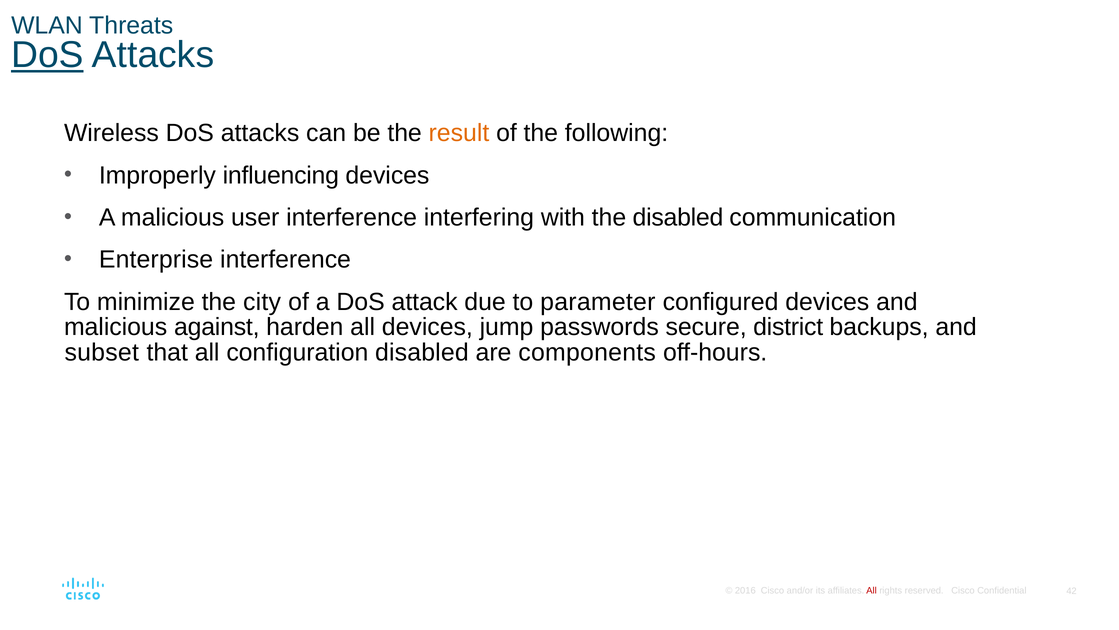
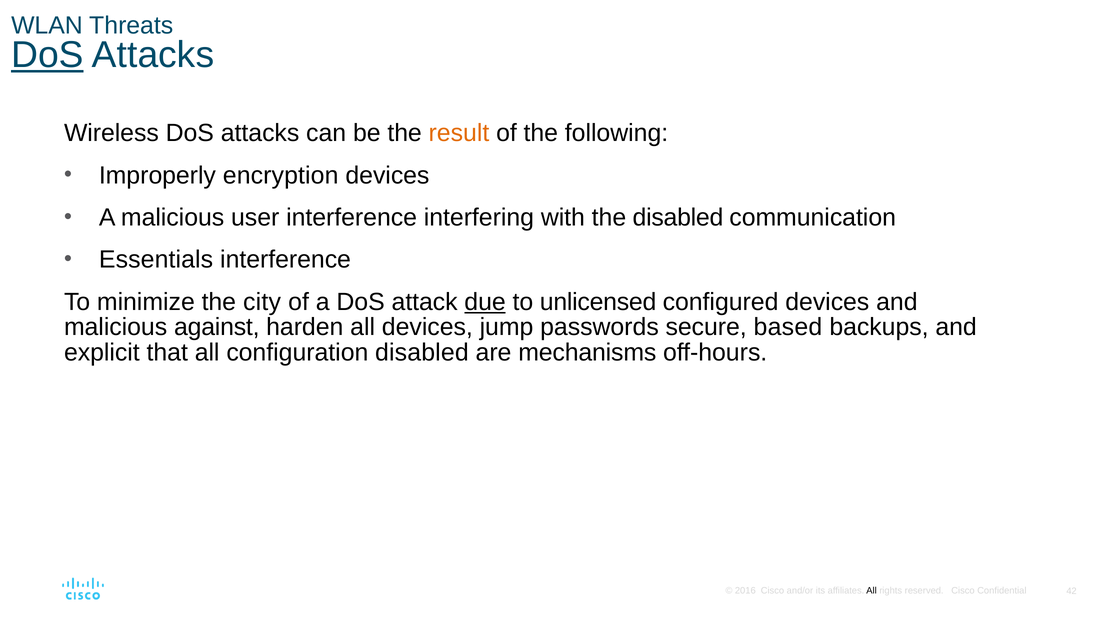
influencing: influencing -> encryption (281, 175)
Enterprise: Enterprise -> Essentials (156, 259)
due underline: none -> present (485, 302)
parameter: parameter -> unlicensed (598, 302)
district: district -> based (788, 327)
subset: subset -> explicit (102, 352)
components: components -> mechanisms (587, 352)
All colour: red -> black (872, 590)
